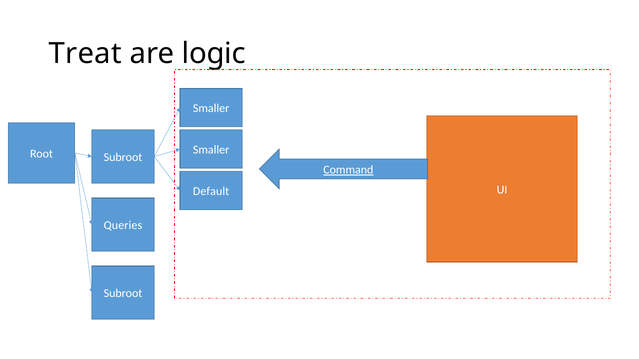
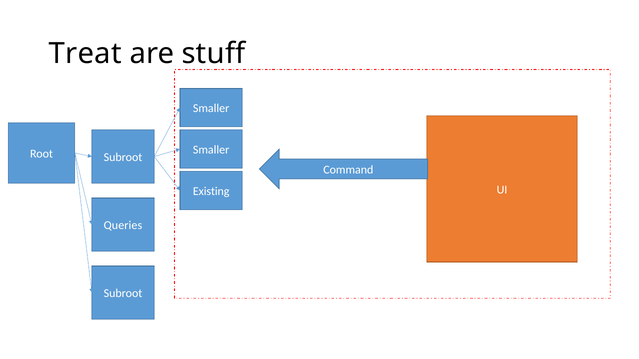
logic: logic -> stuff (214, 54)
Command underline: present -> none (348, 170)
Default: Default -> Existing (211, 192)
